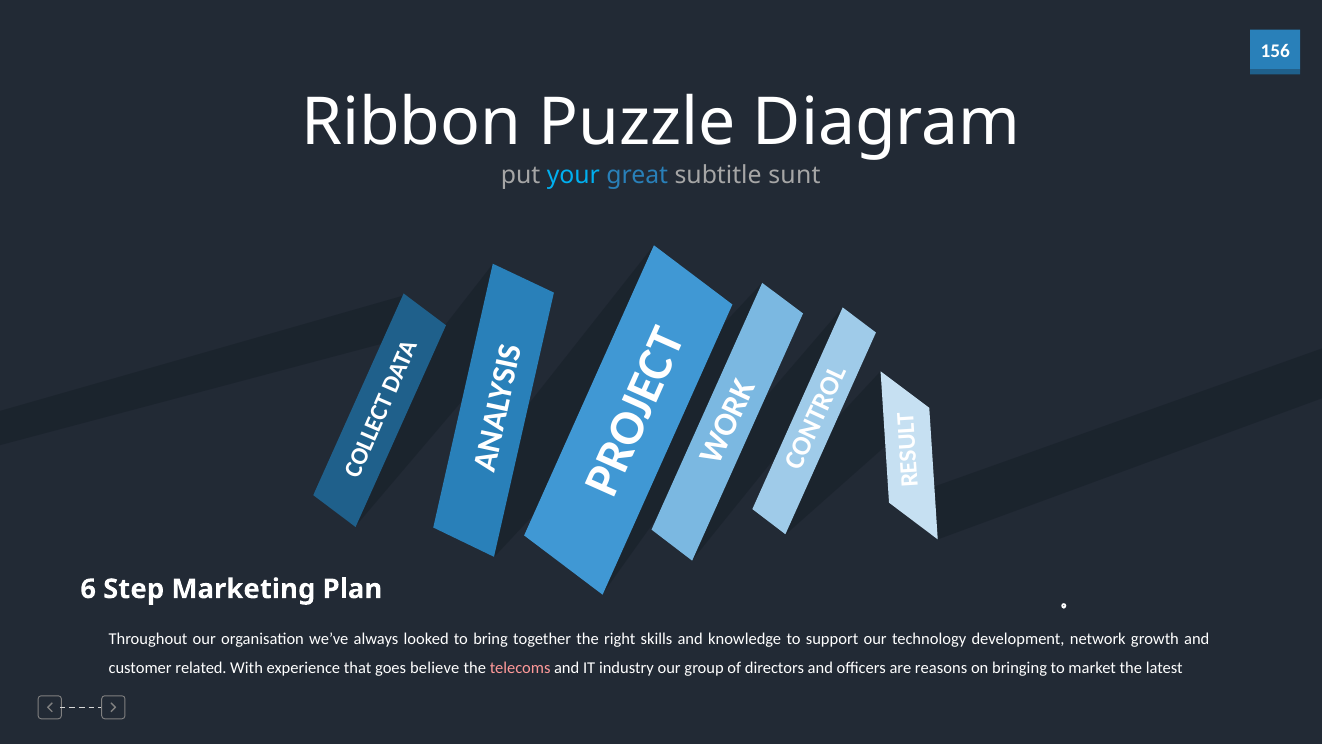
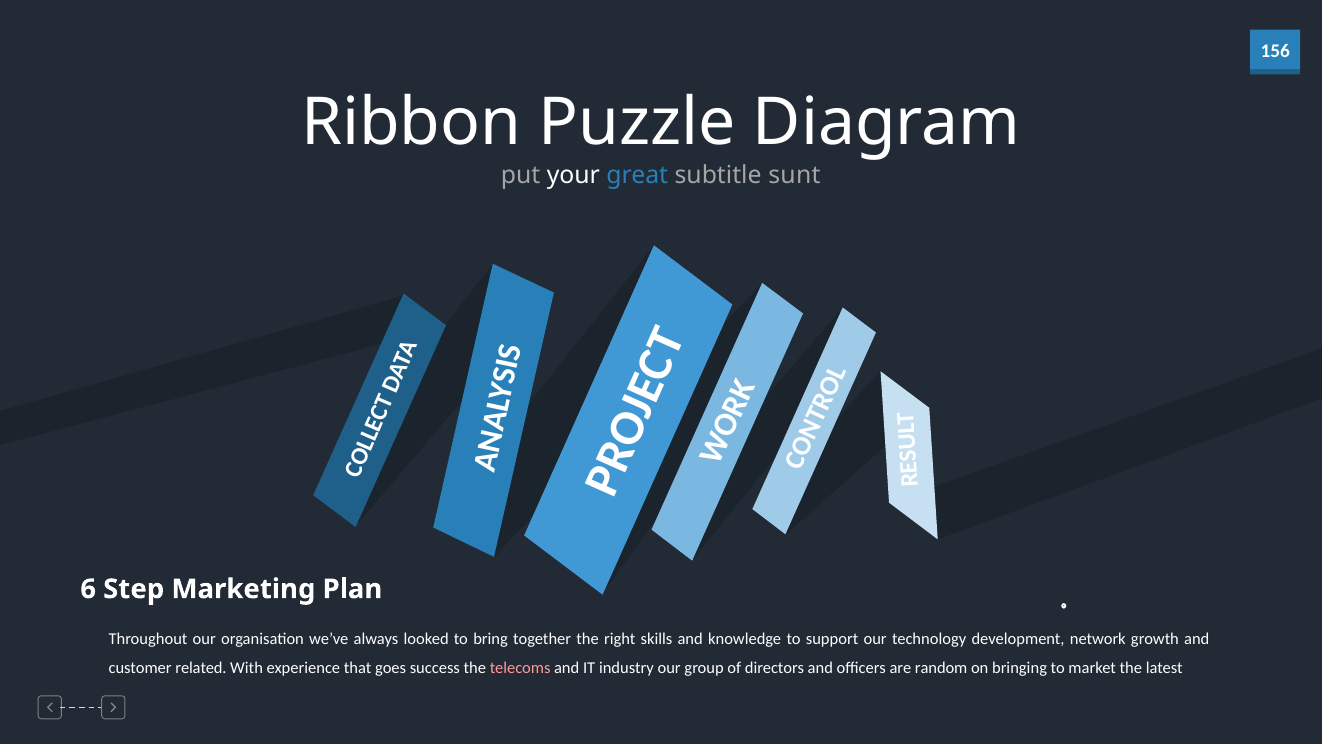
your colour: light blue -> white (573, 175)
believe: believe -> success (435, 668)
reasons: reasons -> random (941, 668)
